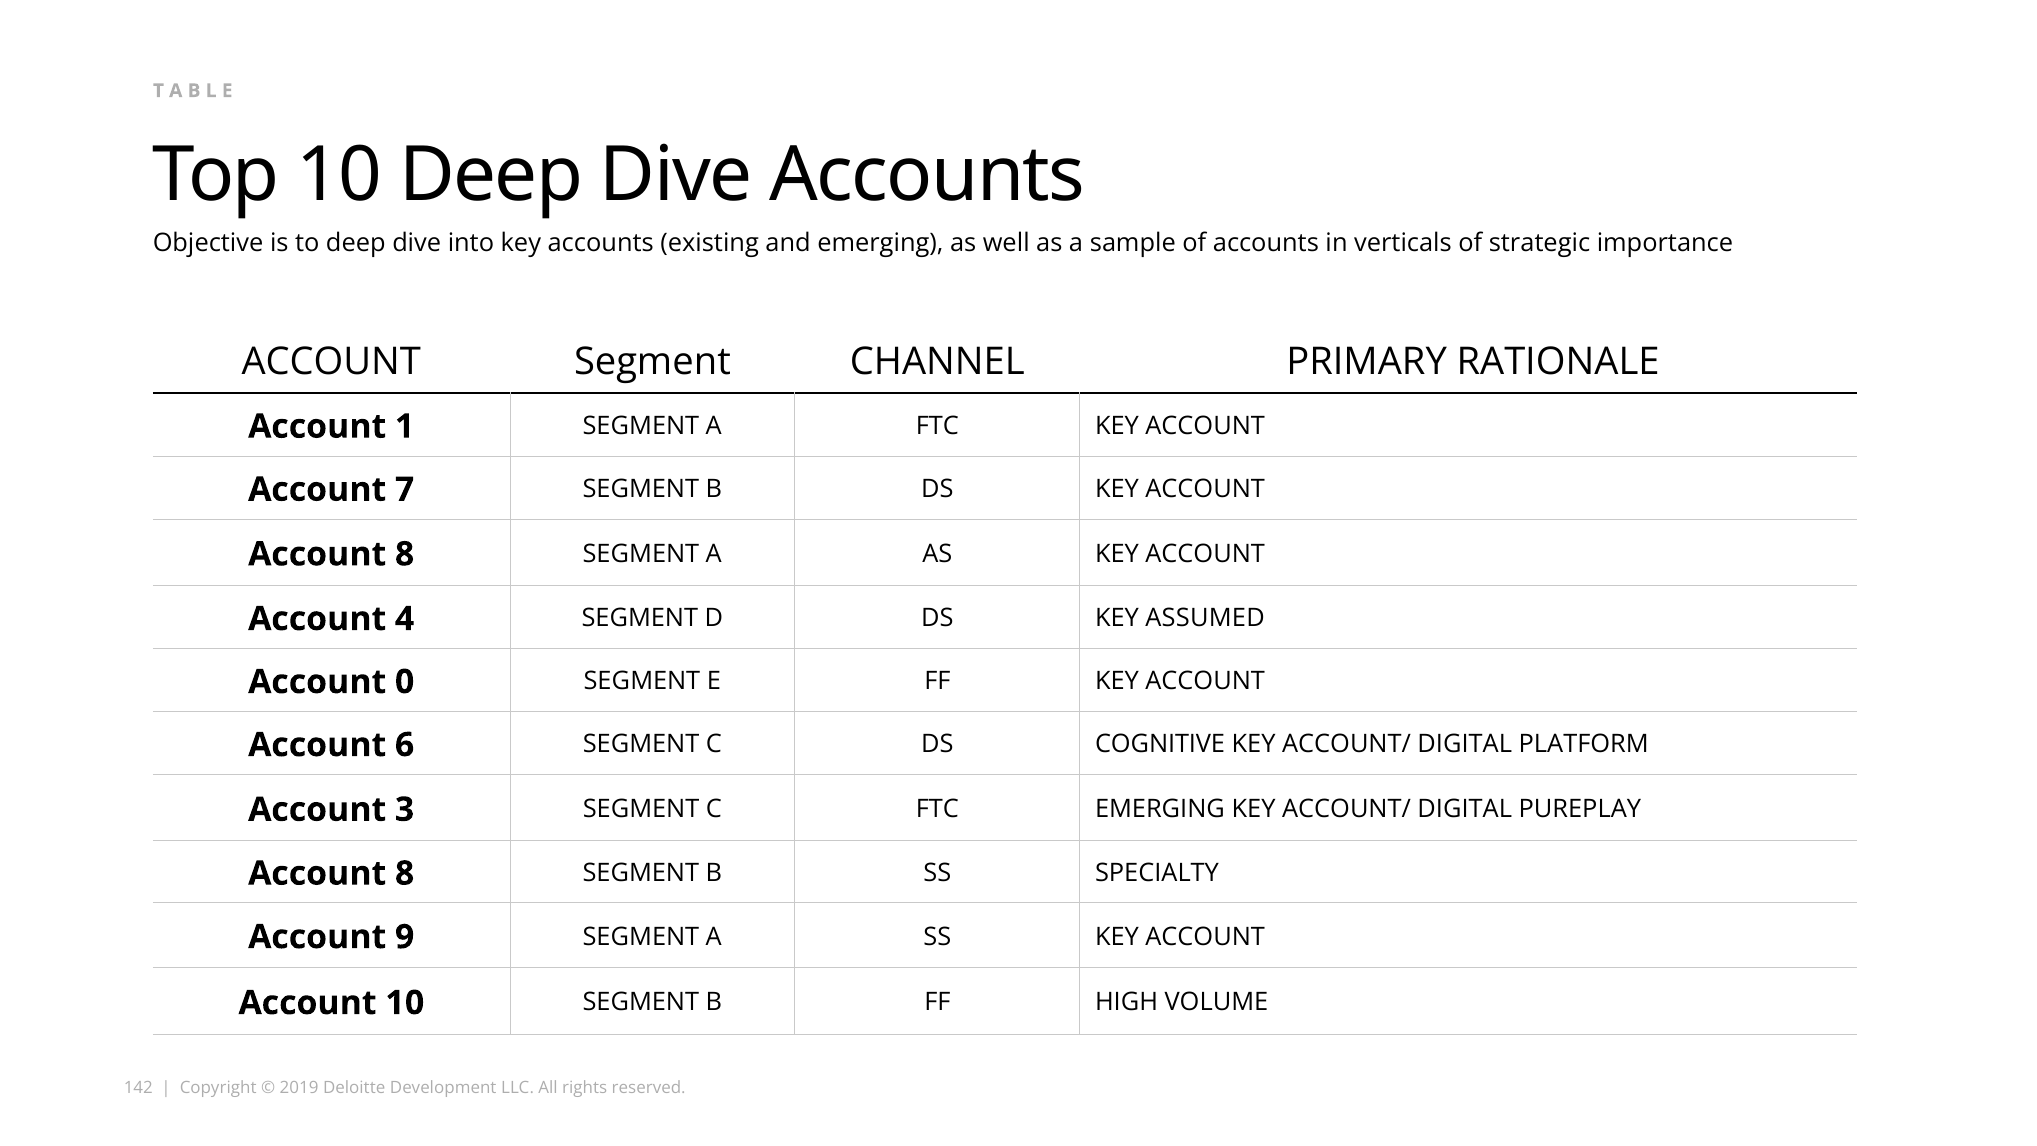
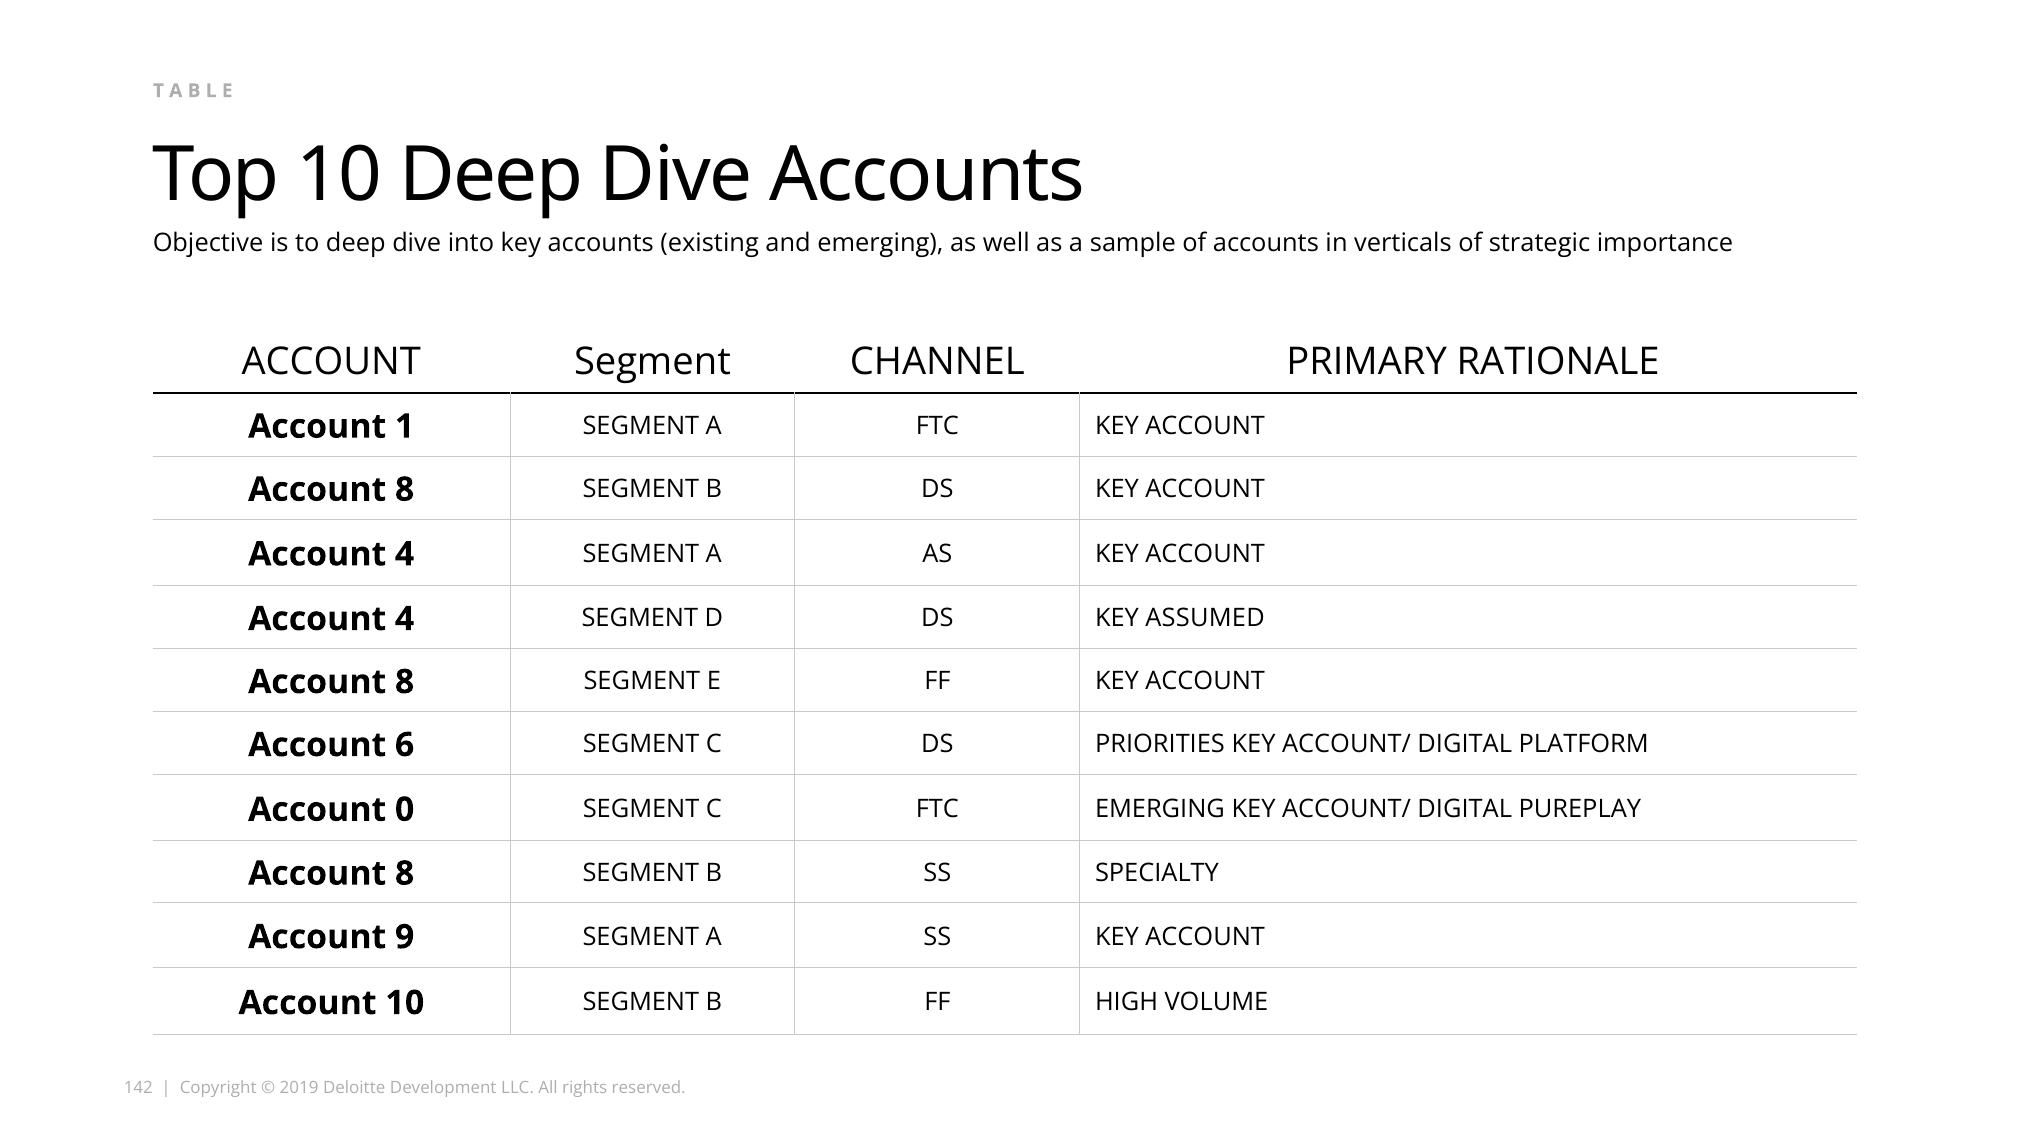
7: 7 -> 8 (405, 489)
8: 8 -> 4 (405, 554)
0: 0 -> 8 (405, 682)
COGNITIVE: COGNITIVE -> PRIORITIES (1160, 744)
3: 3 -> 0 (405, 810)
